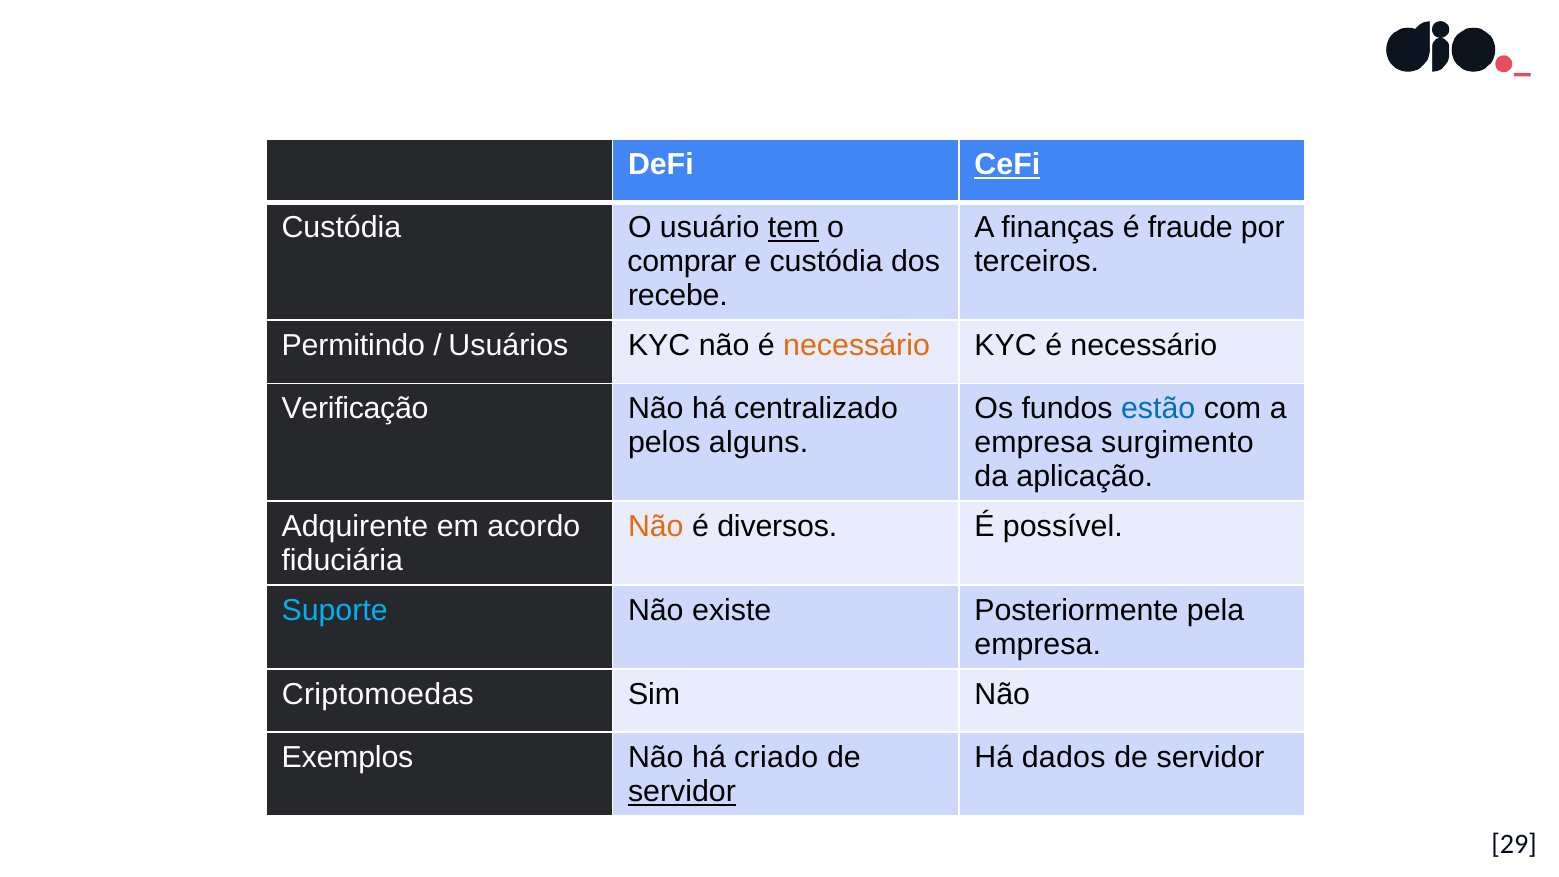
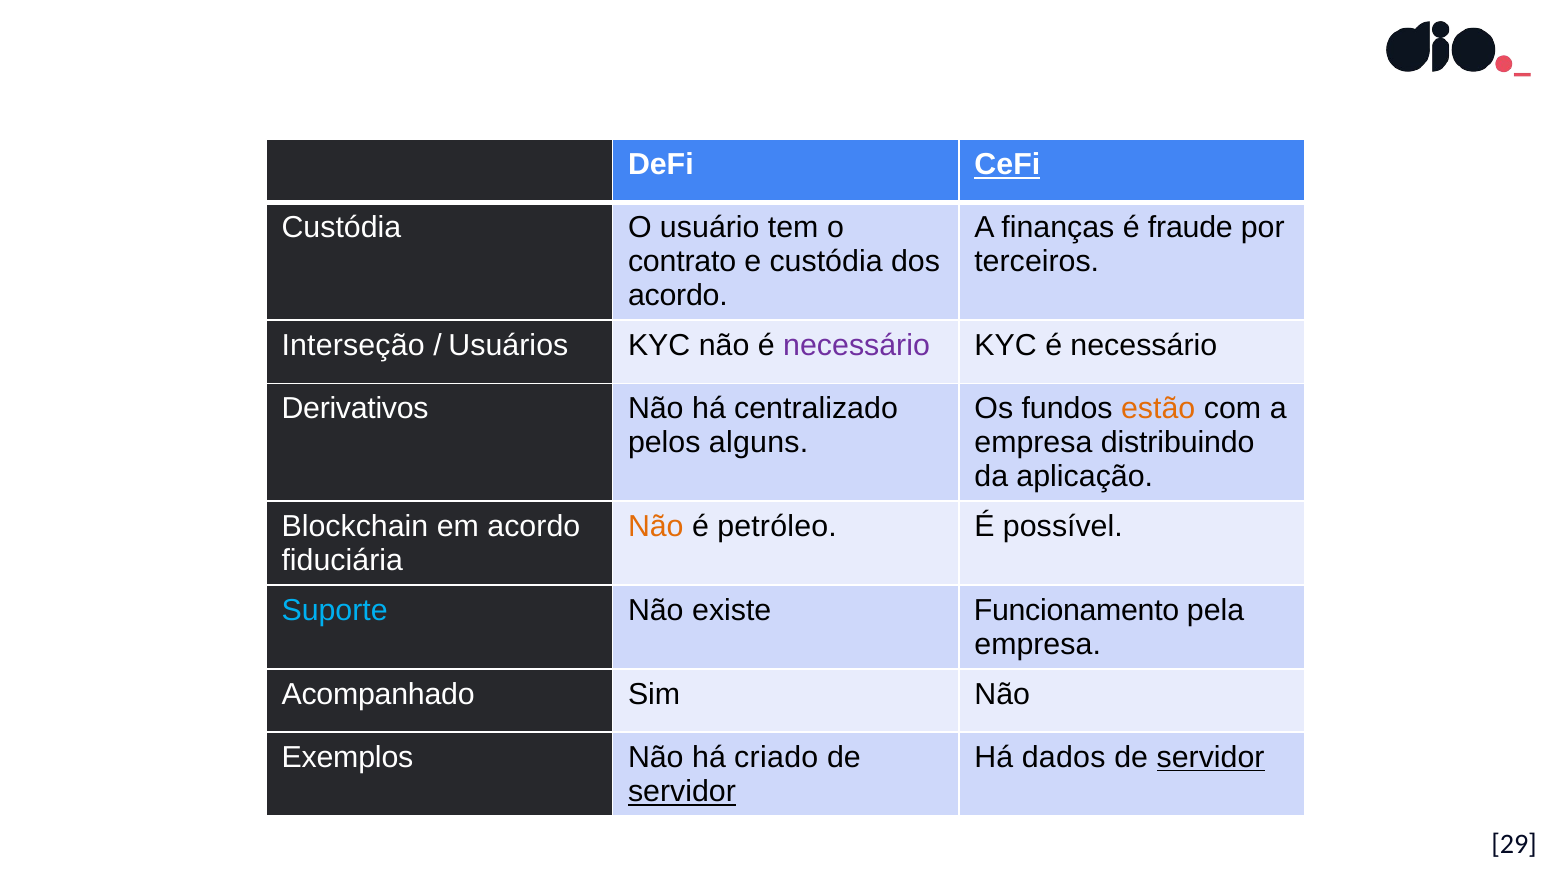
tem underline: present -> none (793, 228)
comprar: comprar -> contrato (682, 262)
recebe: recebe -> acordo (678, 296)
Permitindo: Permitindo -> Interseção (353, 346)
necessário colour: orange -> purple (857, 346)
Verificação: Verificação -> Derivativos (355, 409)
estão colour: blue -> orange (1158, 409)
surgimento: surgimento -> distribuindo (1178, 443)
Adquirente: Adquirente -> Blockchain (355, 527)
diversos: diversos -> petróleo (777, 527)
Posteriormente: Posteriormente -> Funcionamento (1077, 610)
Criptomoedas: Criptomoedas -> Acompanhado (378, 694)
servidor underline: none -> present (1211, 757)
